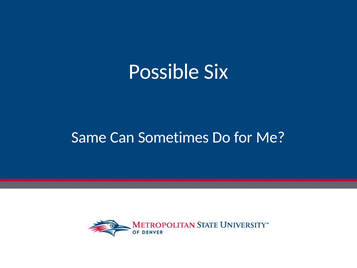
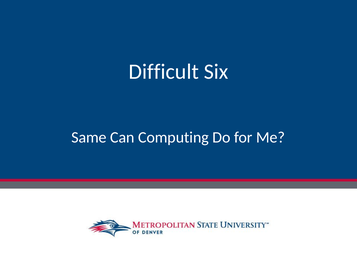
Possible: Possible -> Difficult (164, 72)
Sometimes: Sometimes -> Computing (173, 137)
